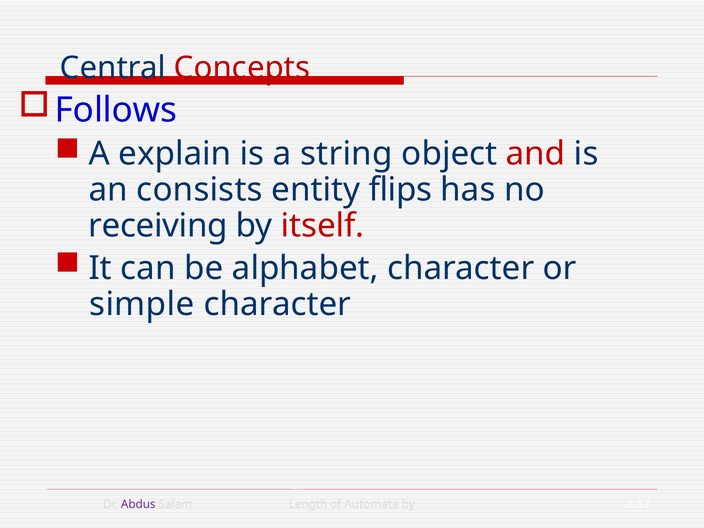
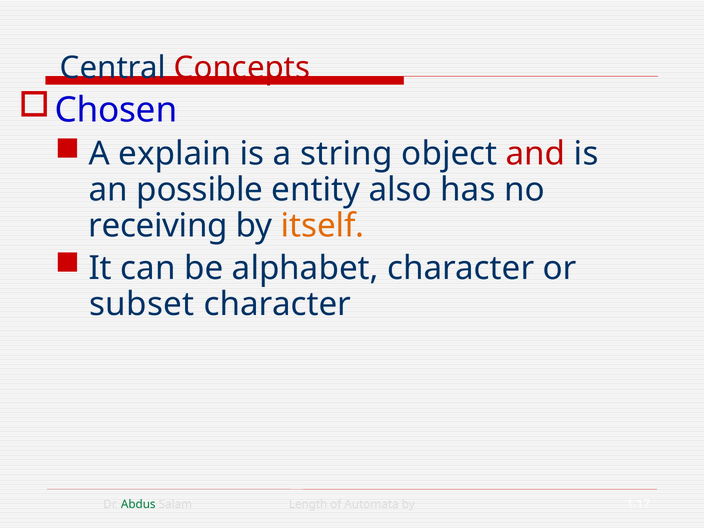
Follows: Follows -> Chosen (116, 110)
consists: consists -> possible (200, 190)
flips: flips -> also (400, 190)
itself colour: red -> orange (323, 226)
simple: simple -> subset (142, 304)
Abdus colour: purple -> green (138, 504)
